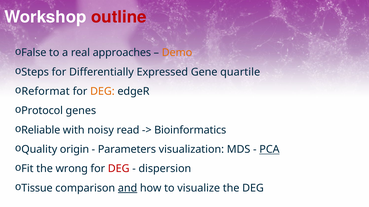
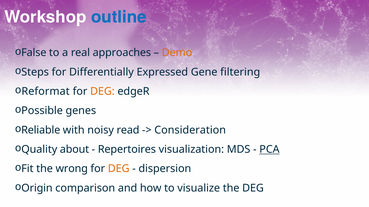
outline colour: red -> blue (119, 17)
quartile: quartile -> filtering (240, 72)
Protocol: Protocol -> Possible (42, 111)
Bioinformatics: Bioinformatics -> Consideration (190, 130)
origin: origin -> about (74, 150)
Parameters: Parameters -> Repertoires (127, 150)
DEG colour: red -> orange (119, 169)
Tissue: Tissue -> Origin (37, 189)
and underline: present -> none (128, 189)
